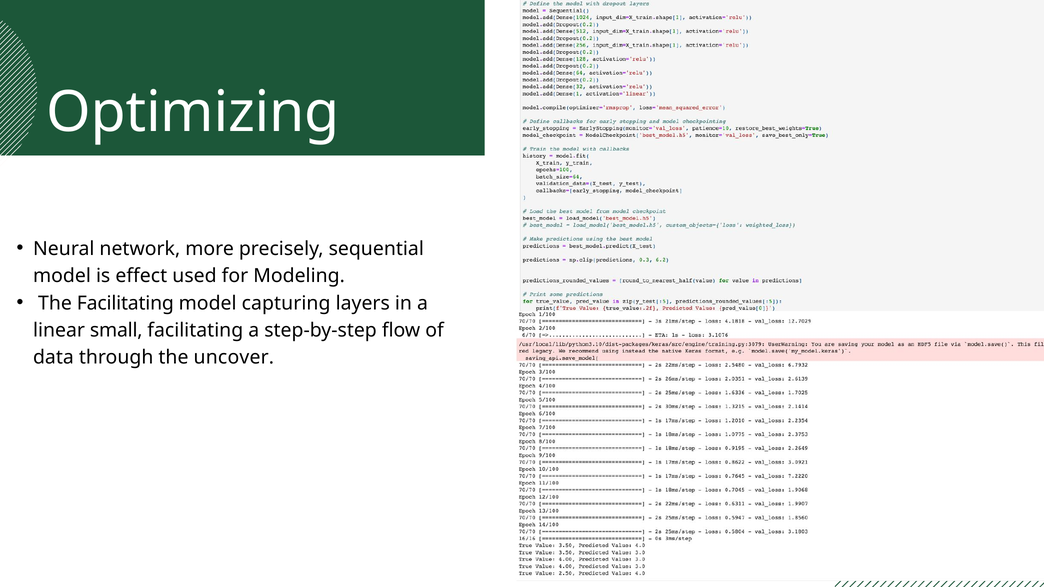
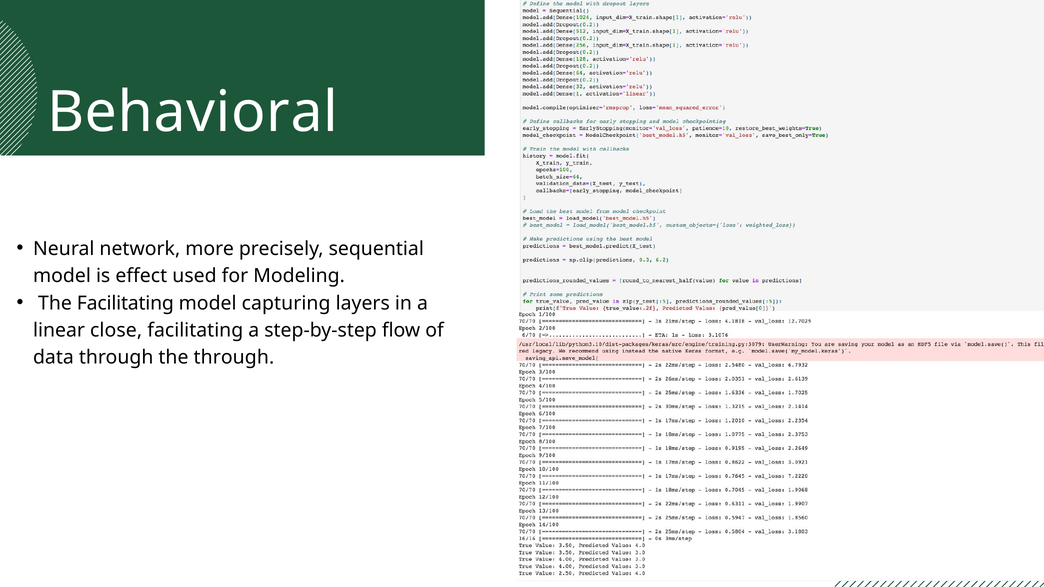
Optimizing: Optimizing -> Behavioral (192, 112)
small: small -> close (116, 330)
the uncover: uncover -> through (234, 358)
